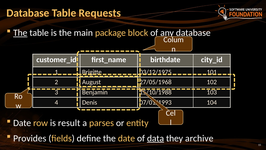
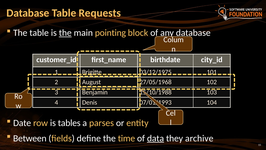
The underline: present -> none (20, 33)
the underline: none -> present (65, 33)
package: package -> pointing (110, 33)
result: result -> tables (69, 123)
Provides: Provides -> Between (30, 138)
the date: date -> time (126, 138)
